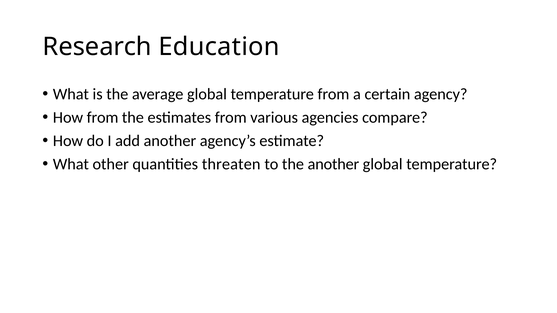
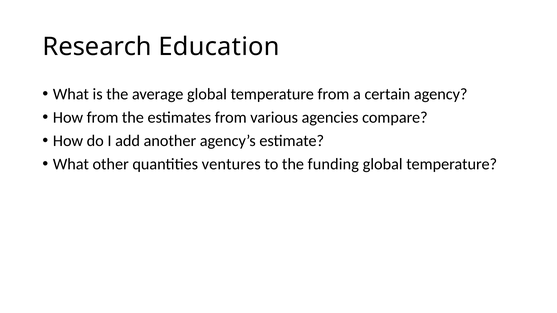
threaten: threaten -> ventures (231, 164)
the another: another -> funding (333, 164)
